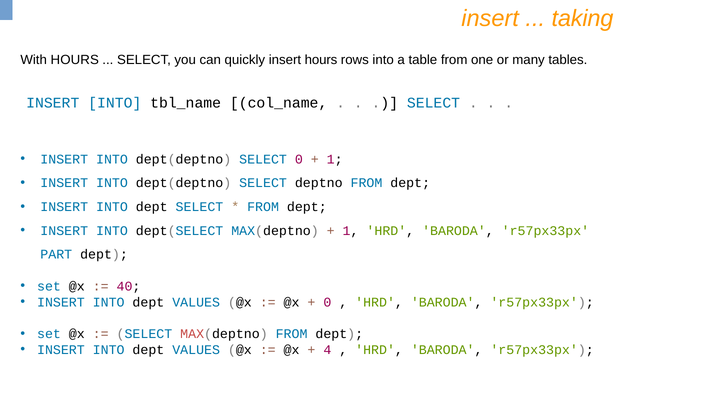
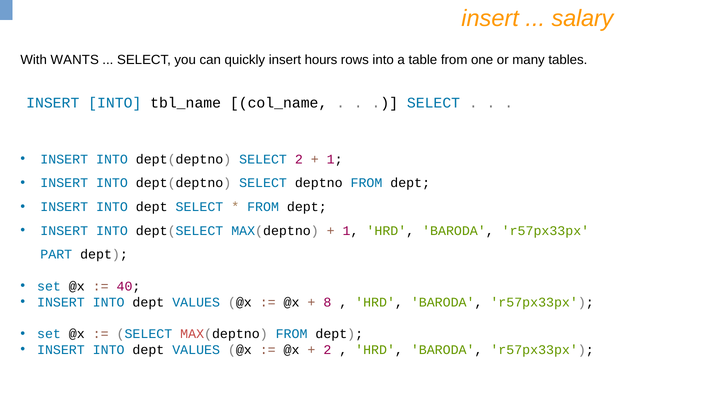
taking: taking -> salary (583, 18)
With HOURS: HOURS -> WANTS (75, 60)
SELECT 0: 0 -> 2 (299, 160)
0: 0 -> 8 (327, 303)
4: 4 -> 2 (327, 350)
